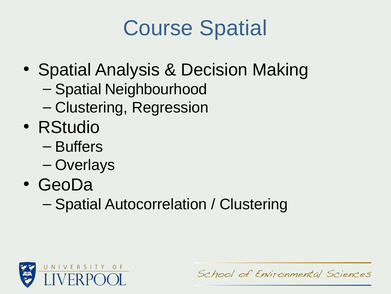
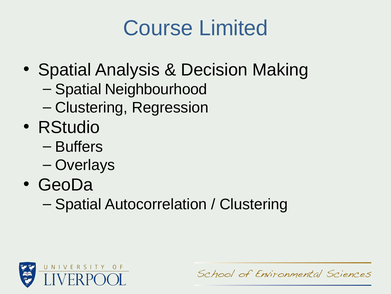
Course Spatial: Spatial -> Limited (233, 28)
